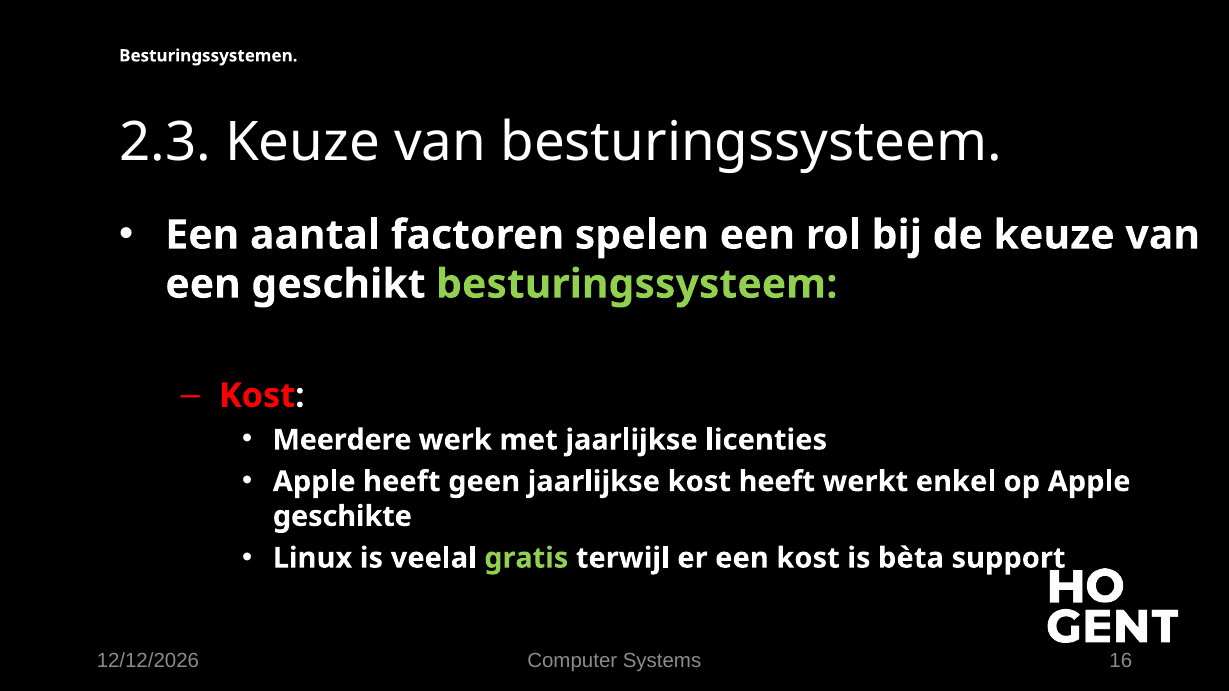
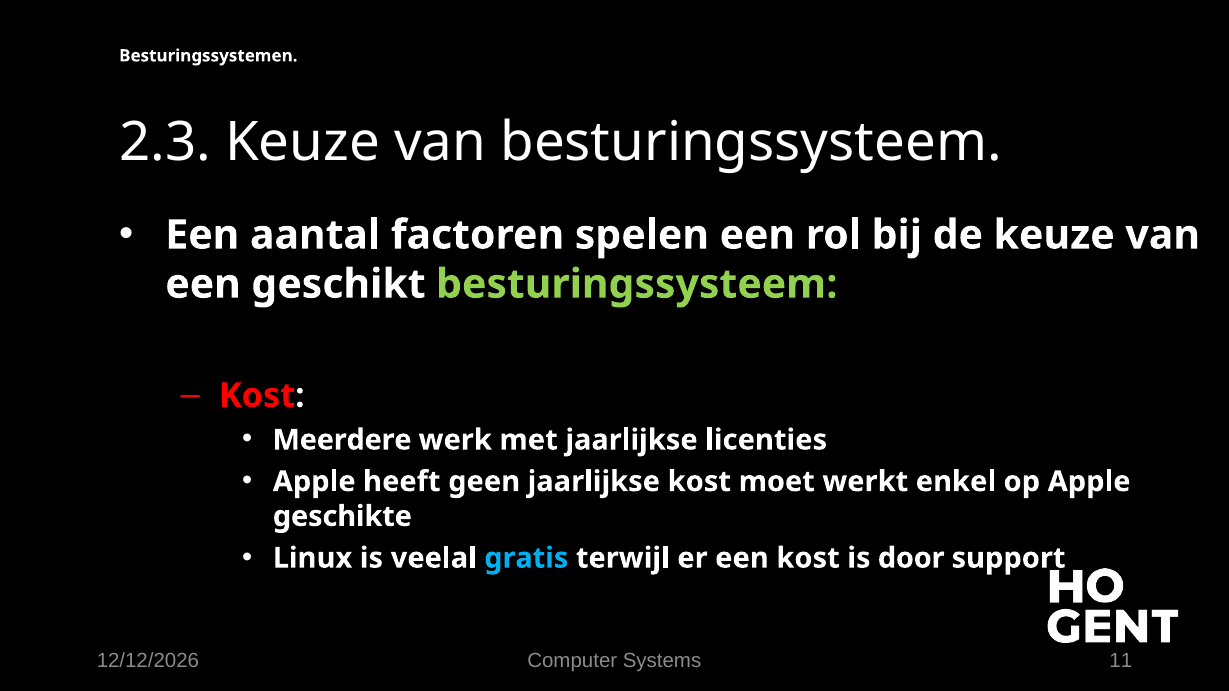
kost heeft: heeft -> moet (777, 482)
gratis colour: light green -> light blue (526, 558)
bèta: bèta -> door (911, 558)
16: 16 -> 11 (1121, 661)
